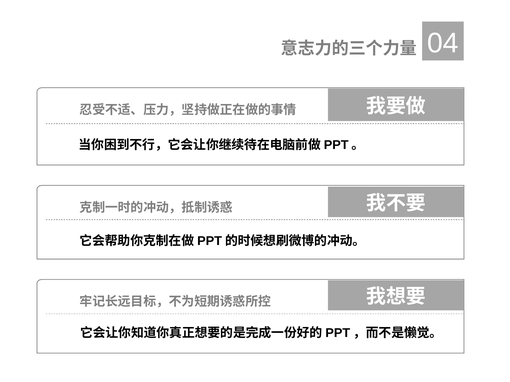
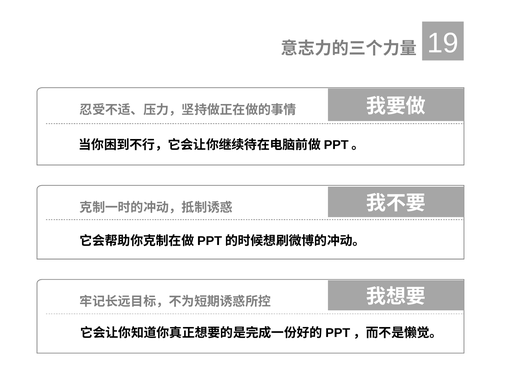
04: 04 -> 19 (443, 43)
